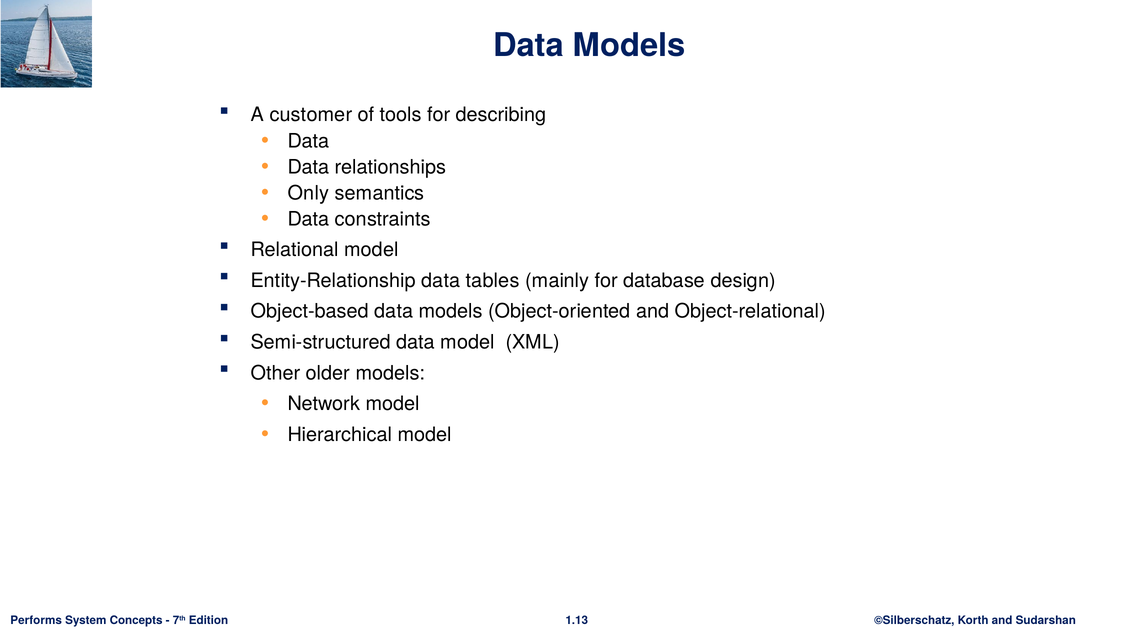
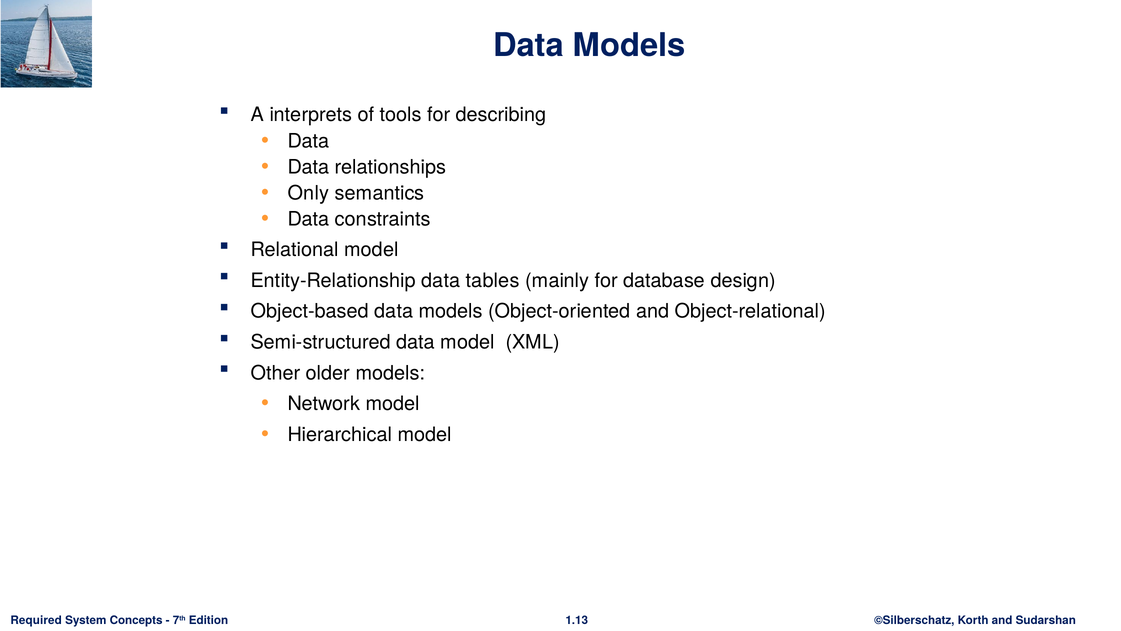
customer: customer -> interprets (311, 115)
Performs: Performs -> Required (36, 620)
